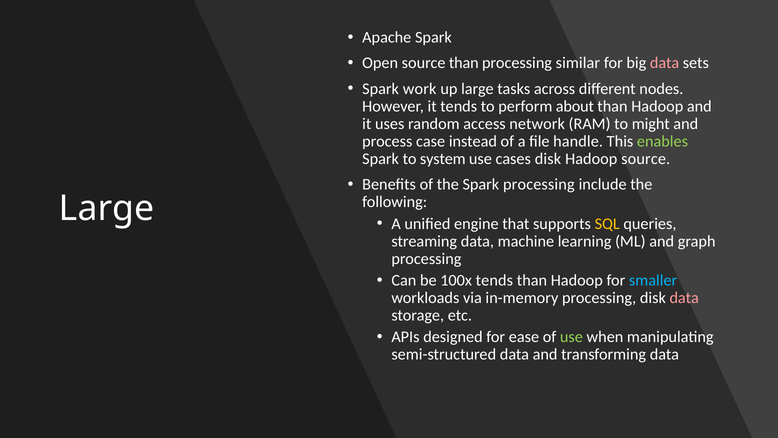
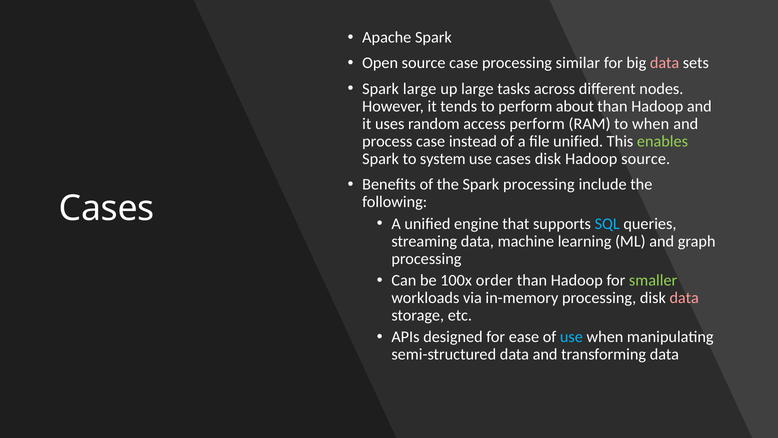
source than: than -> case (464, 63)
Spark work: work -> large (420, 89)
access network: network -> perform (537, 124)
to might: might -> when (651, 124)
file handle: handle -> unified (578, 141)
Large: Large -> Cases (107, 209)
SQL colour: yellow -> light blue (607, 223)
100x tends: tends -> order (494, 280)
smaller colour: light blue -> light green (653, 280)
use colour: light green -> light blue (571, 337)
